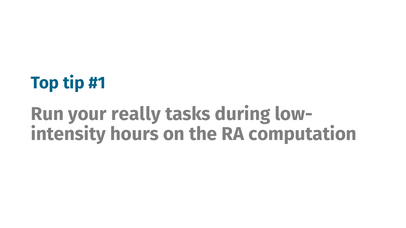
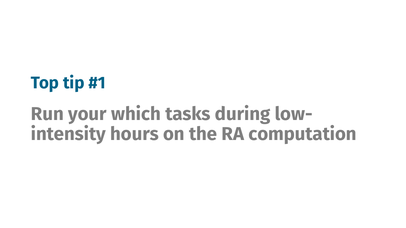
really: really -> which (136, 114)
